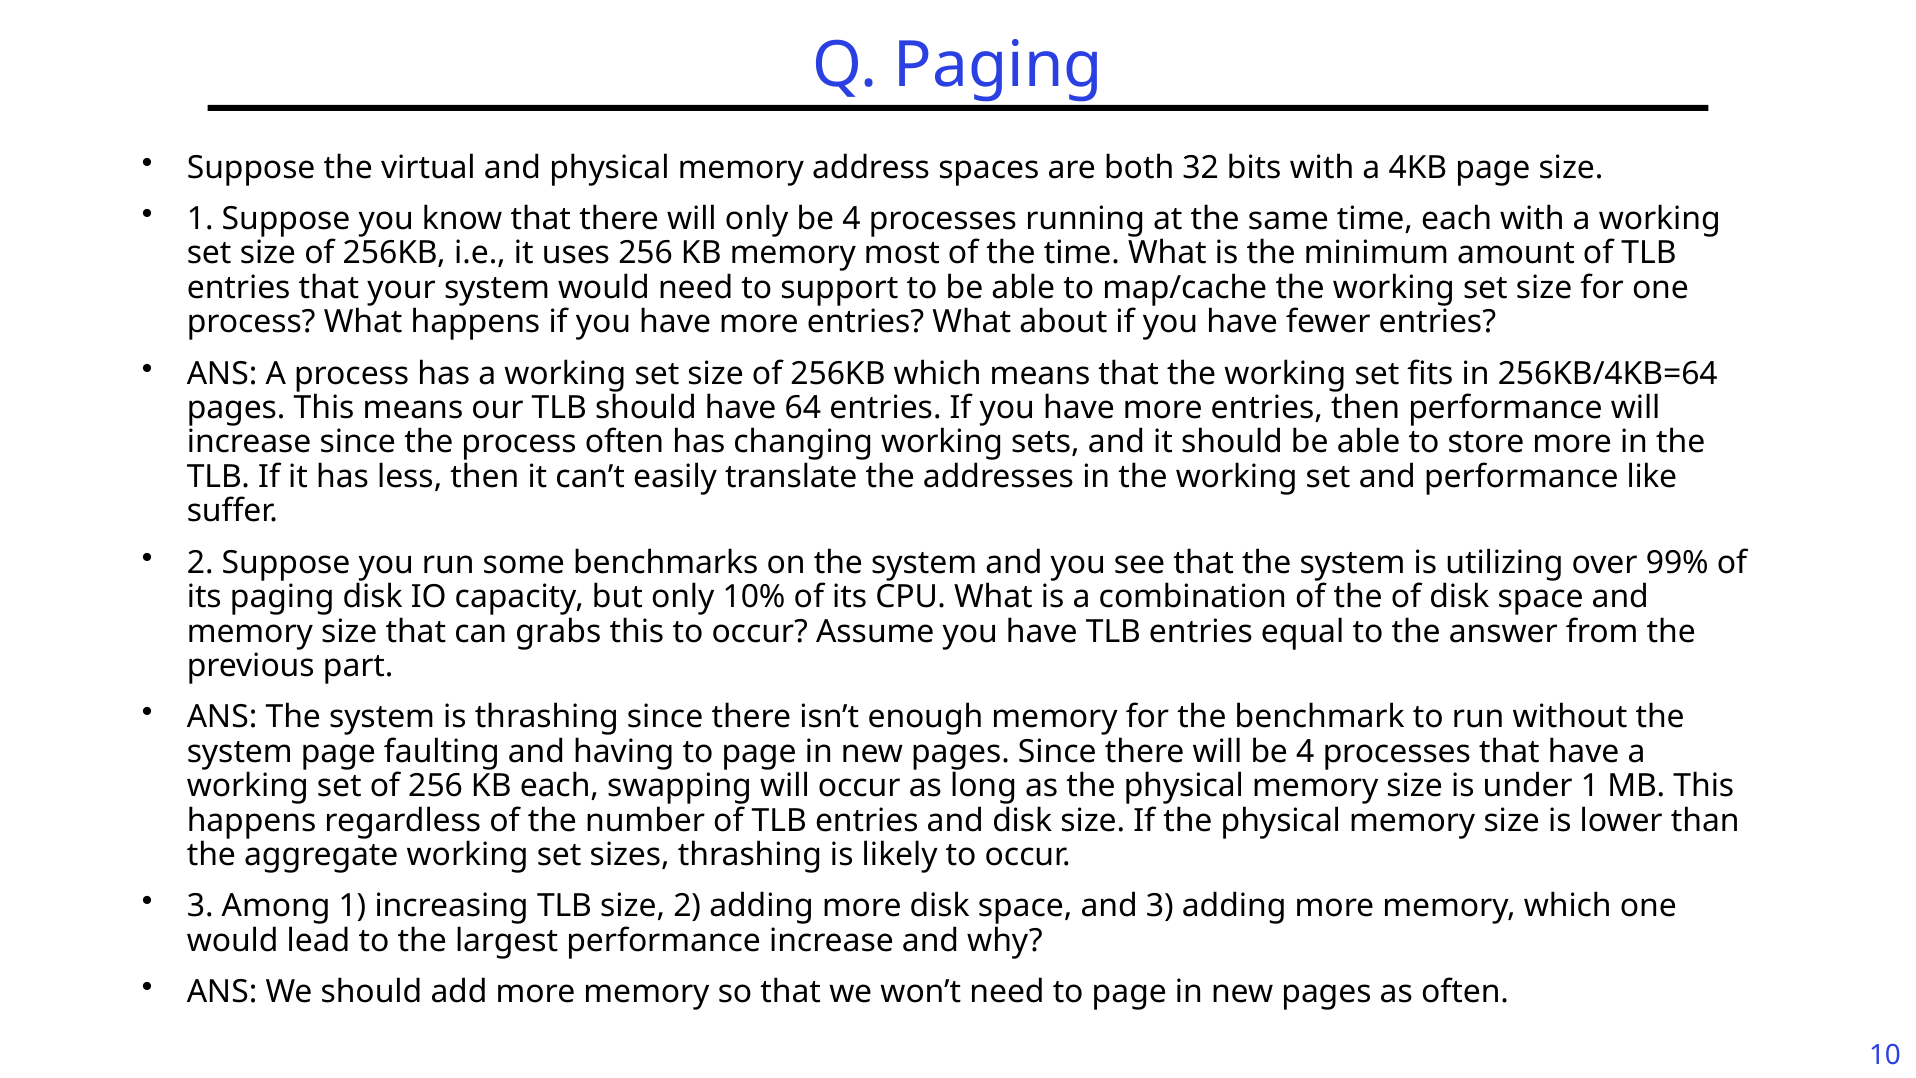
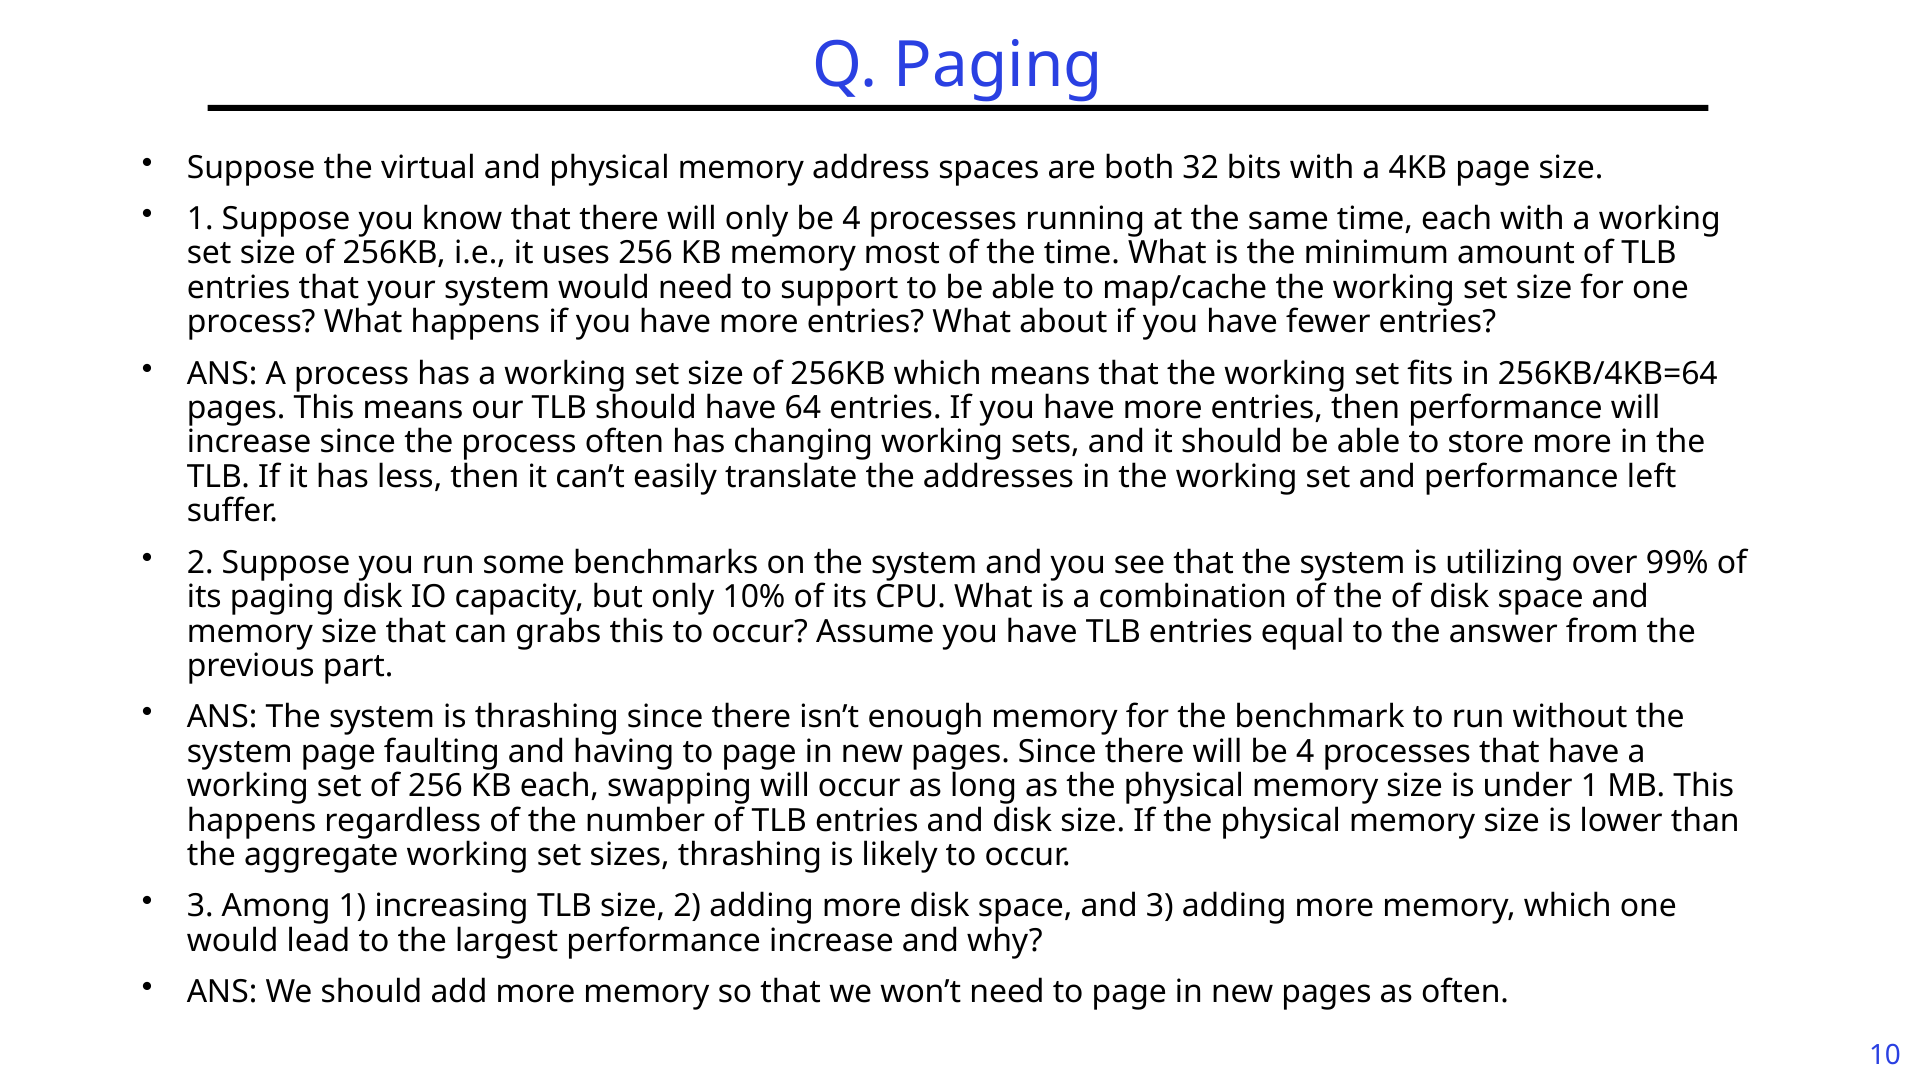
like: like -> left (1652, 477)
